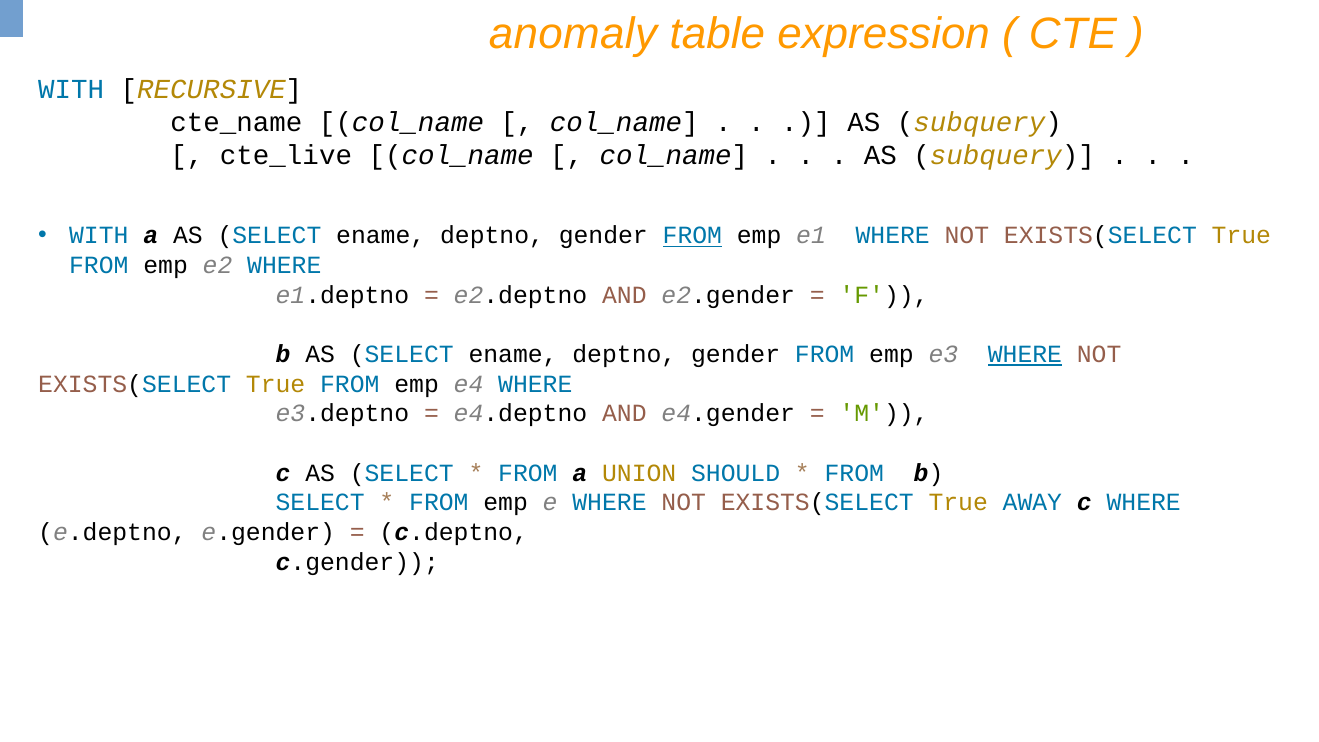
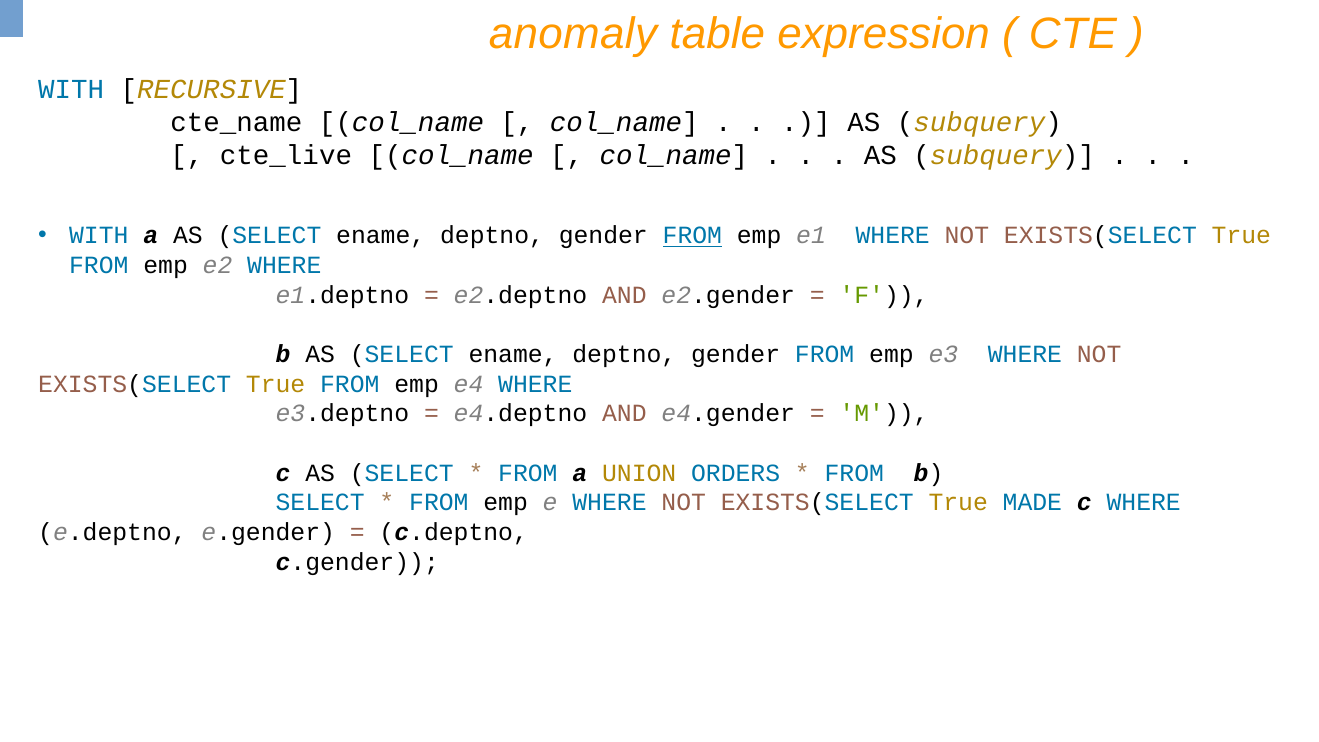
WHERE underline: present -> none (1025, 354)
SHOULD: SHOULD -> ORDERS (736, 473)
AWAY: AWAY -> MADE (1032, 503)
